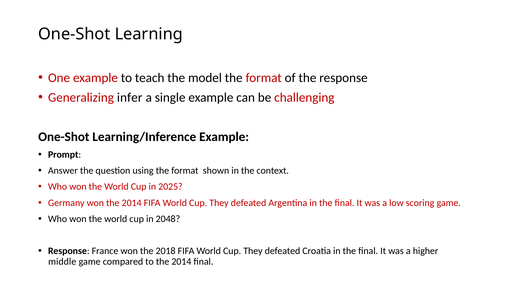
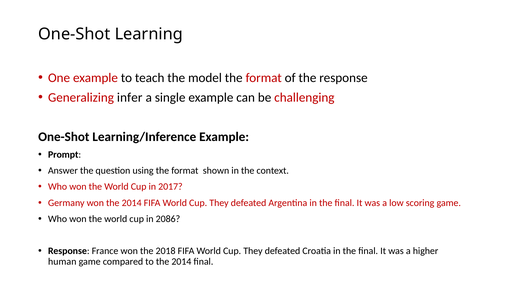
2025: 2025 -> 2017 (170, 187)
2048: 2048 -> 2086 (168, 219)
middle: middle -> human (62, 261)
